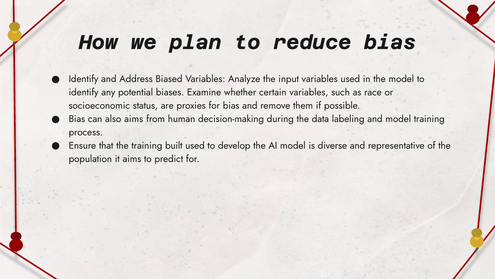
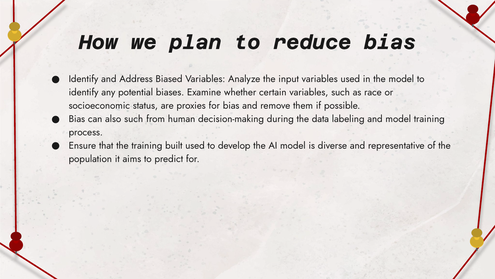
also aims: aims -> such (134, 119)
